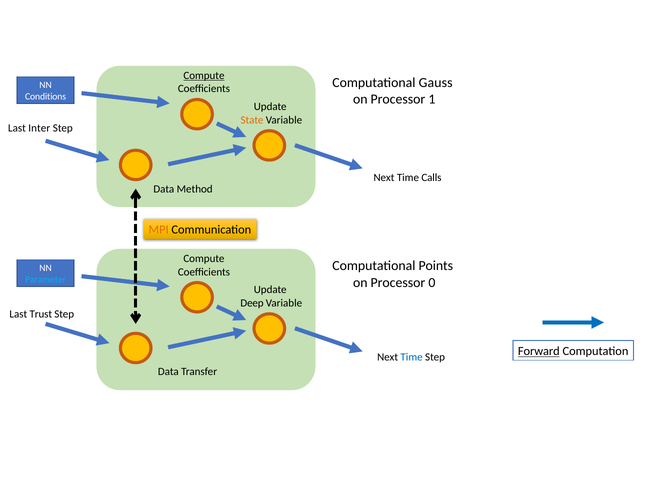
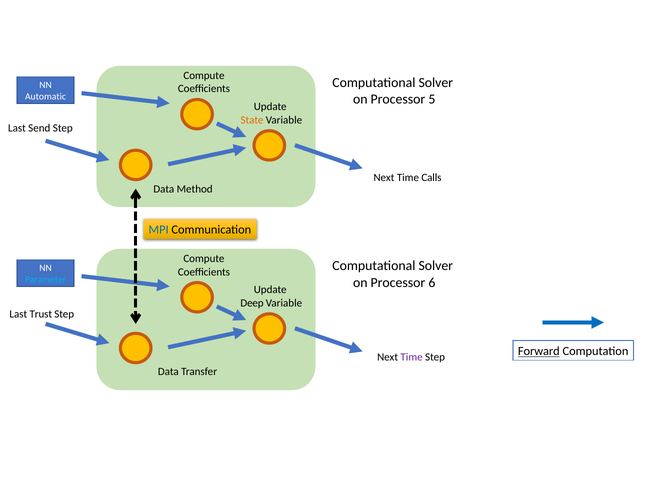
Compute underline: present -> none (204, 76)
Gauss: Gauss -> Solver (436, 83)
Conditions: Conditions -> Automatic (46, 97)
1: 1 -> 5 (432, 99)
Inter: Inter -> Send (39, 128)
MPI colour: orange -> blue (159, 230)
Points: Points -> Solver (436, 266)
0: 0 -> 6 (432, 282)
Time colour: blue -> purple (412, 357)
